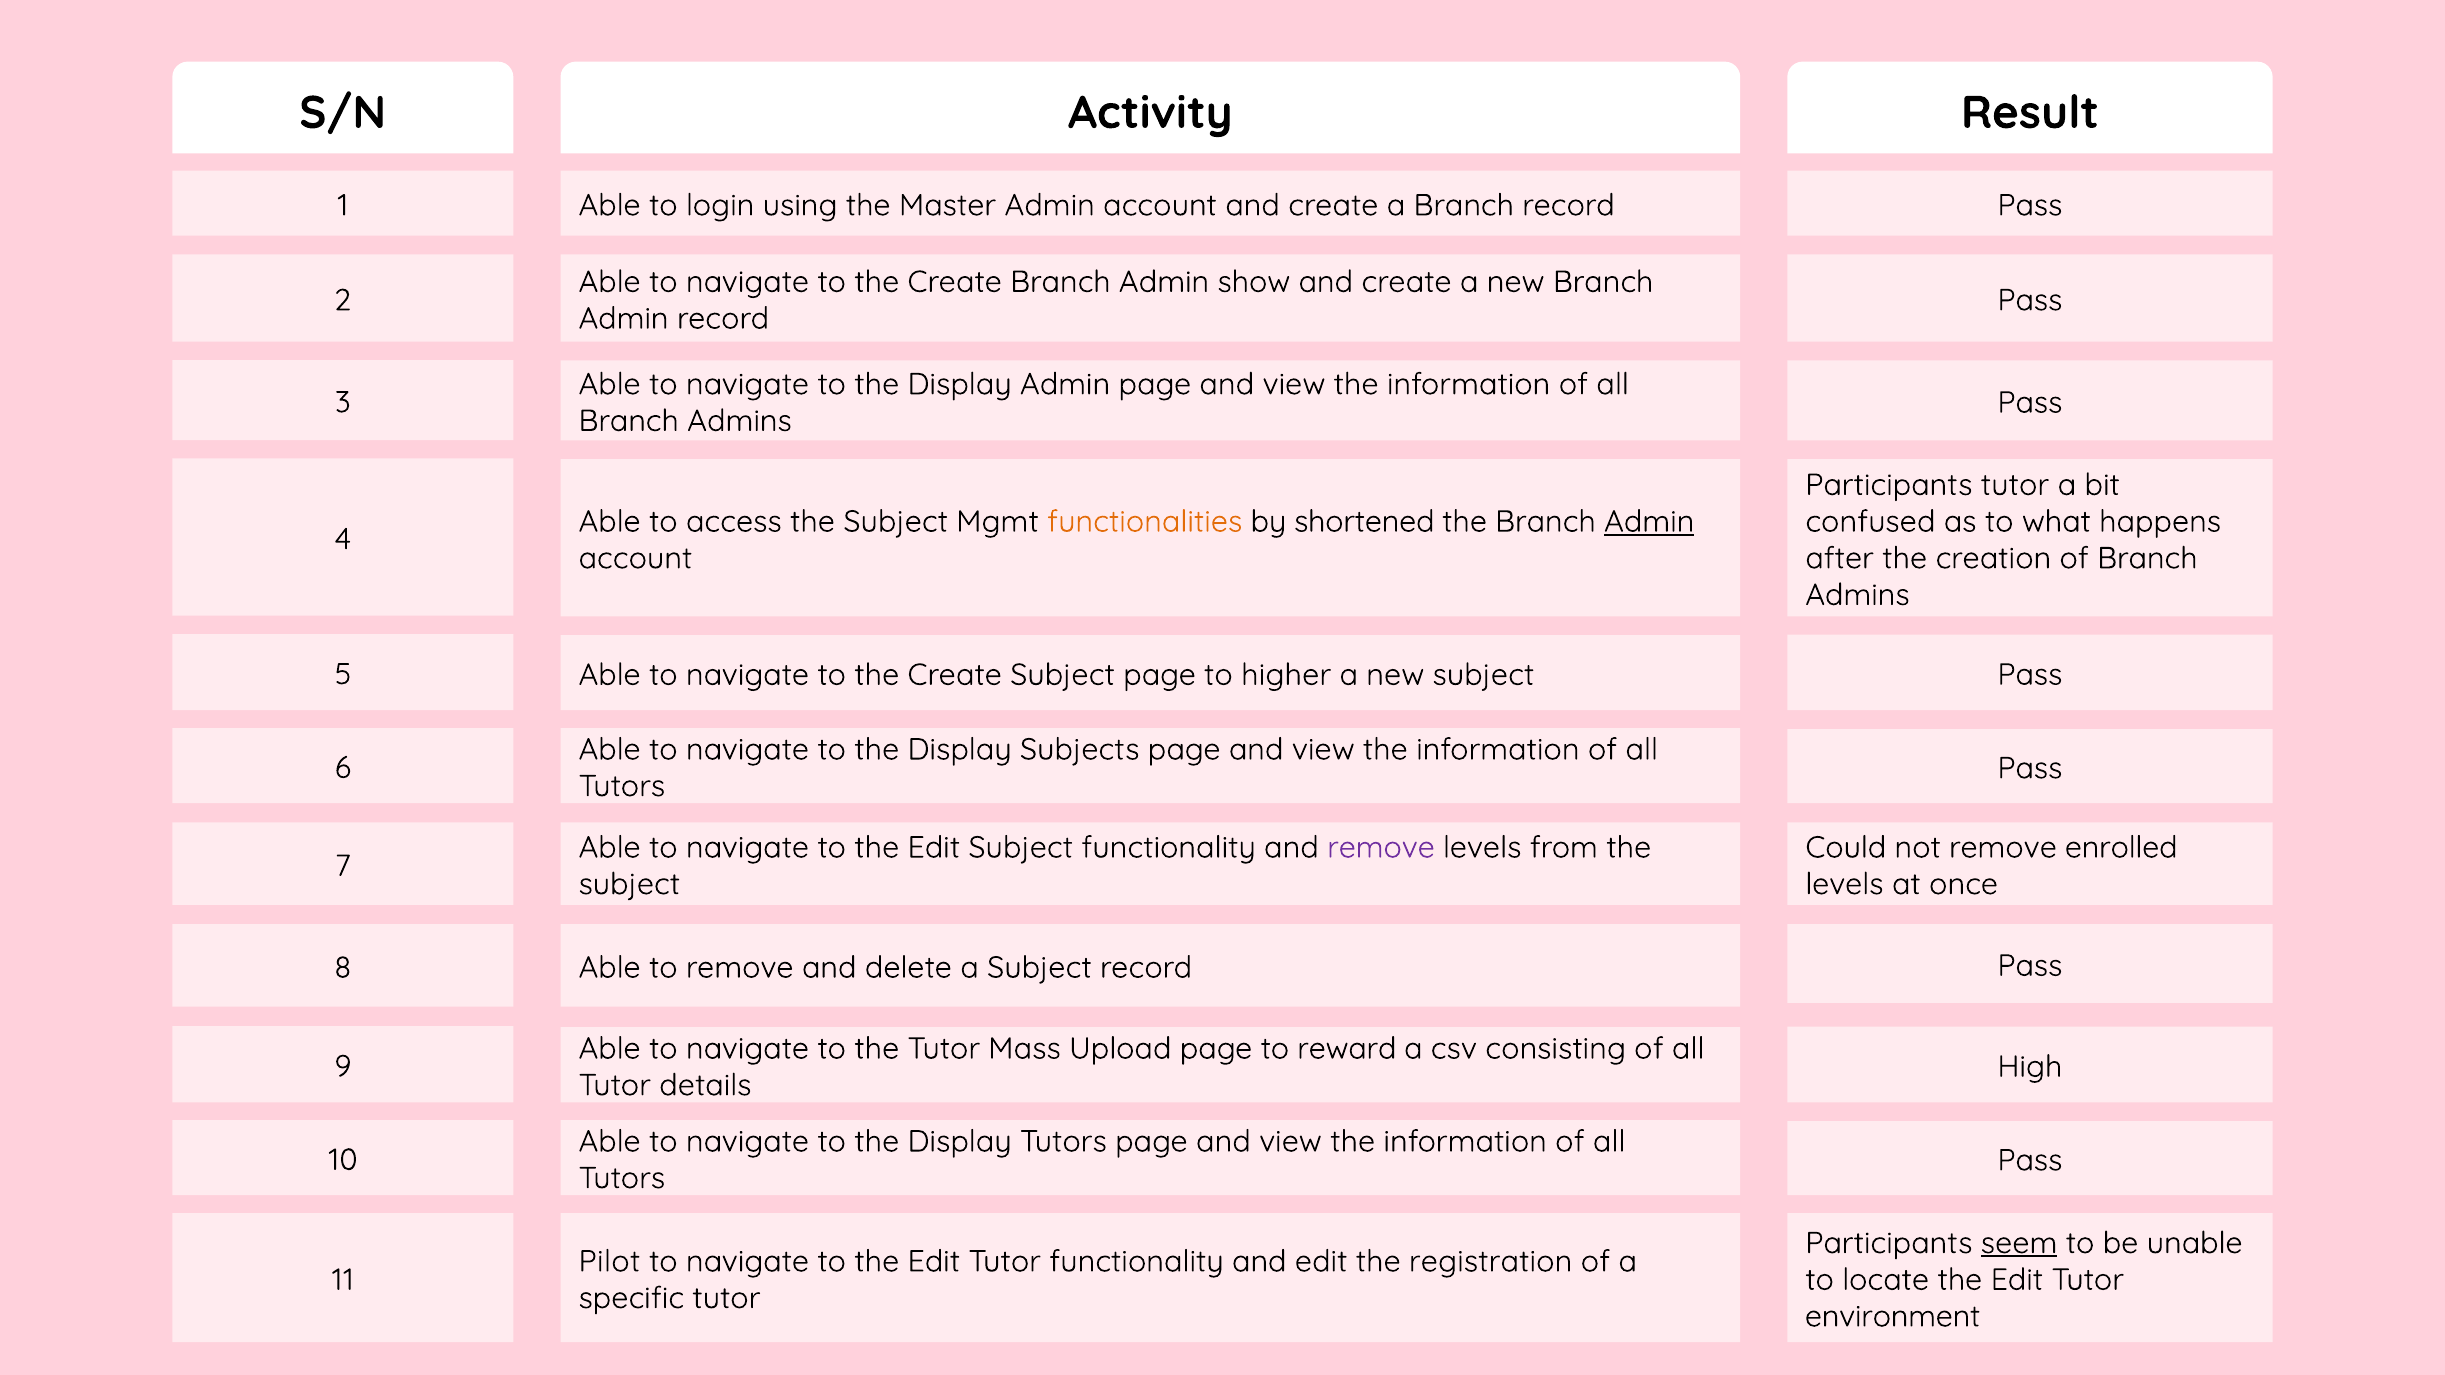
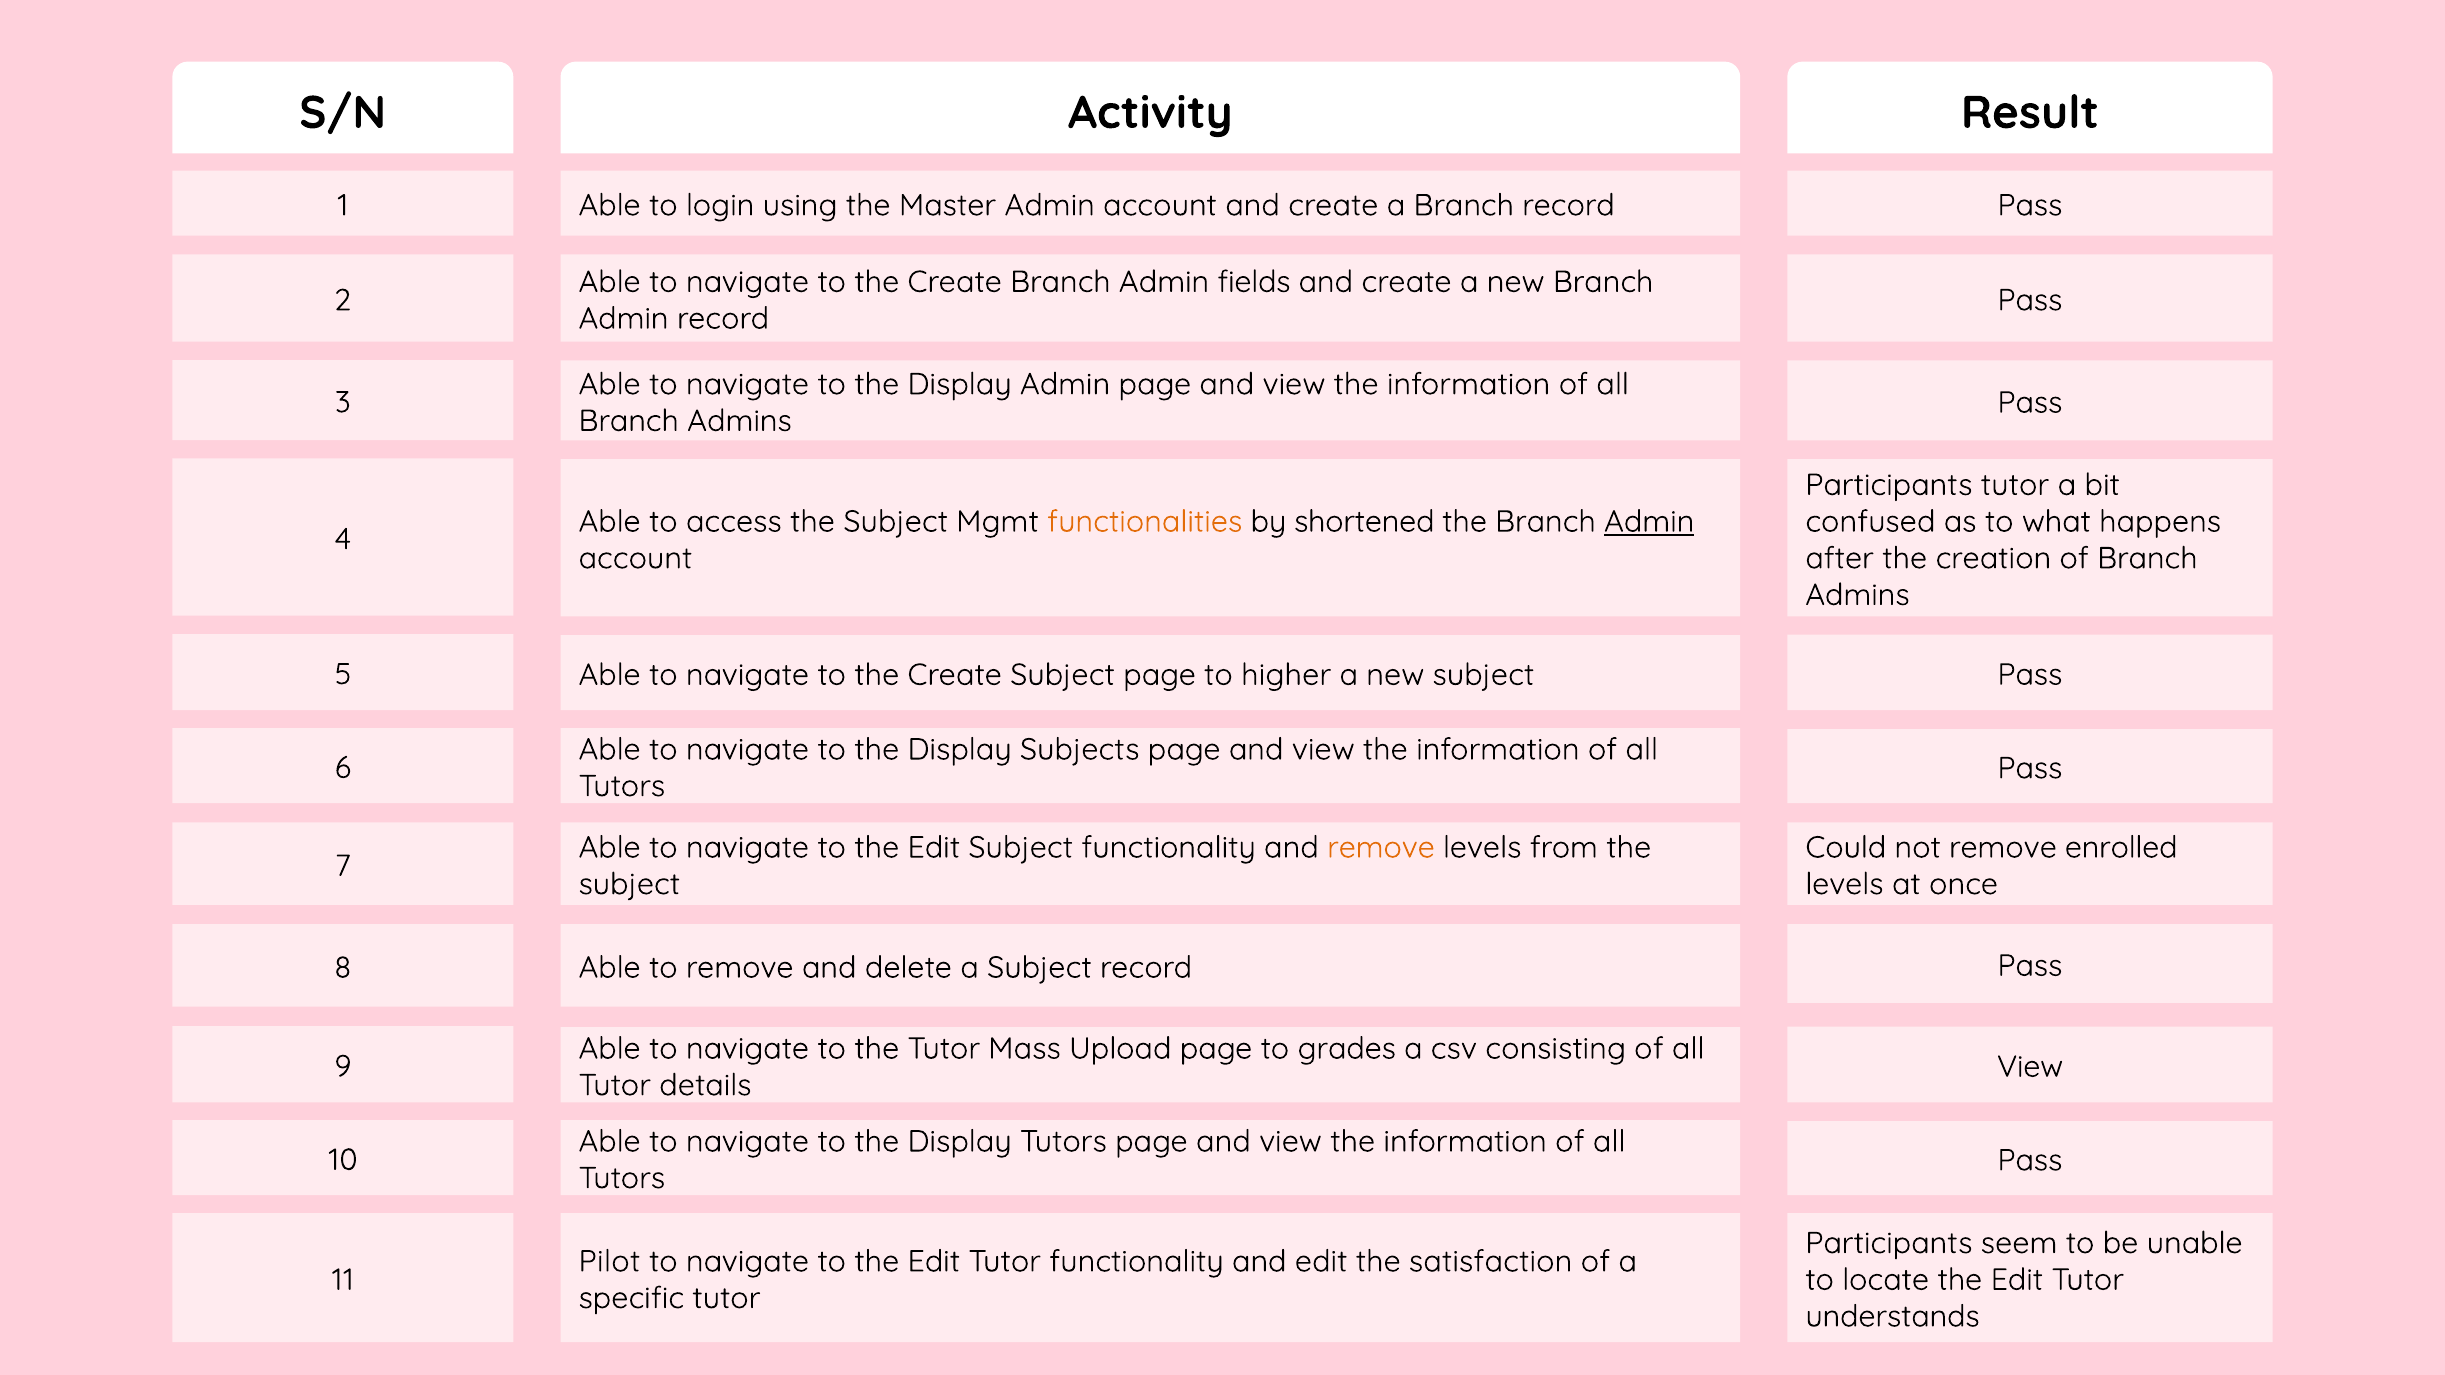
show: show -> fields (1254, 282)
remove colour: purple -> orange (1381, 848)
reward: reward -> grades (1347, 1049)
High: High -> View (2030, 1067)
seem underline: present -> none (2019, 1243)
registration: registration -> satisfaction (1491, 1262)
environment: environment -> understands (1893, 1317)
